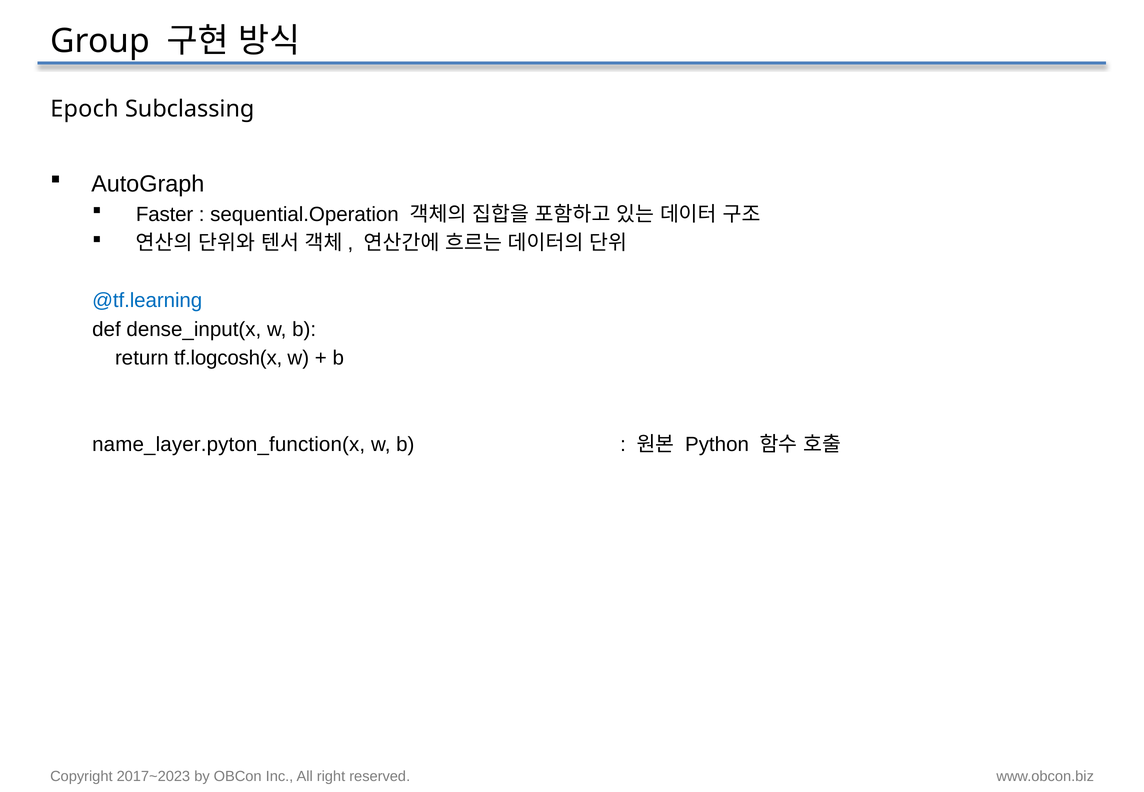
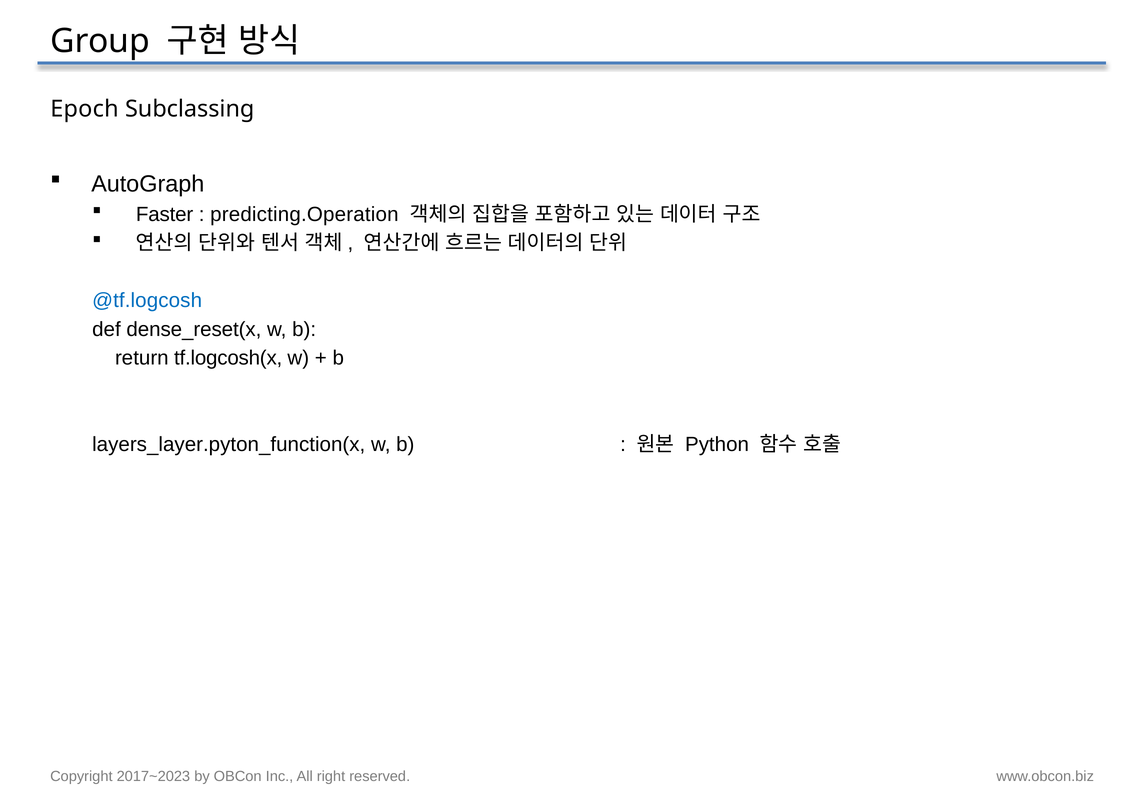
sequential.Operation: sequential.Operation -> predicting.Operation (304, 214)
@tf.learning: @tf.learning -> @tf.logcosh (147, 301)
dense_input(x: dense_input(x -> dense_reset(x (194, 329)
name_layer.pyton_function(x: name_layer.pyton_function(x -> layers_layer.pyton_function(x (229, 445)
